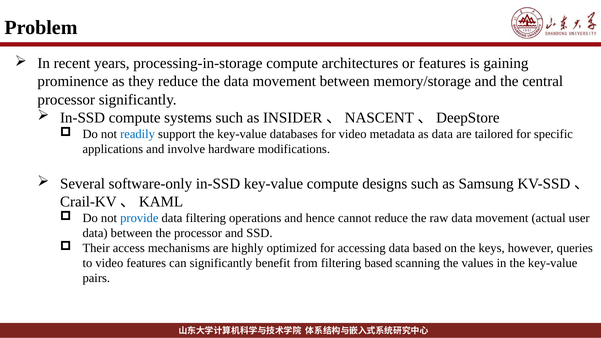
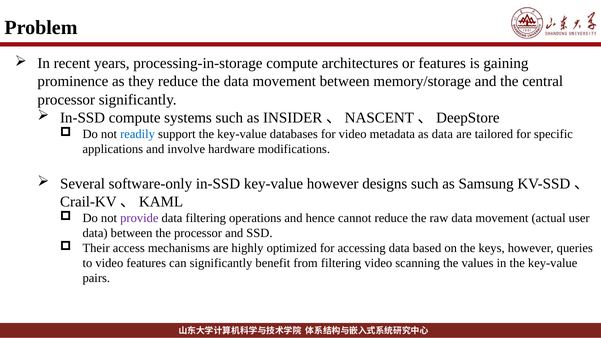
key-value compute: compute -> however (333, 184)
provide colour: blue -> purple (139, 218)
filtering based: based -> video (378, 263)
